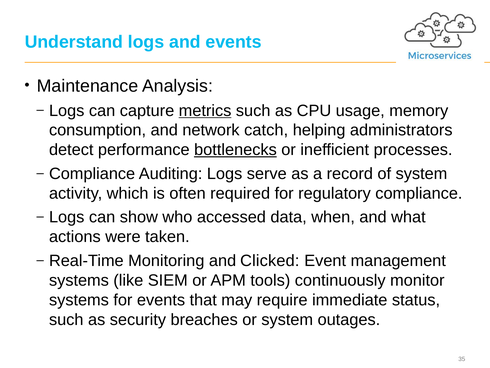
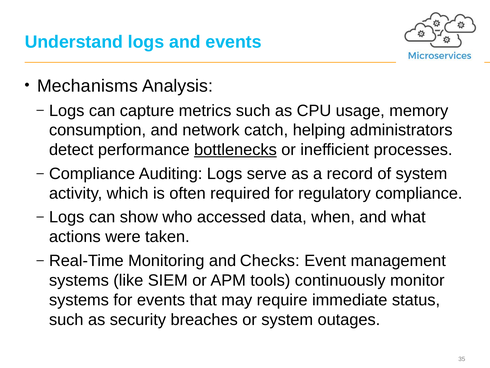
Maintenance: Maintenance -> Mechanisms (87, 86)
metrics underline: present -> none (205, 110)
Clicked: Clicked -> Checks (270, 260)
